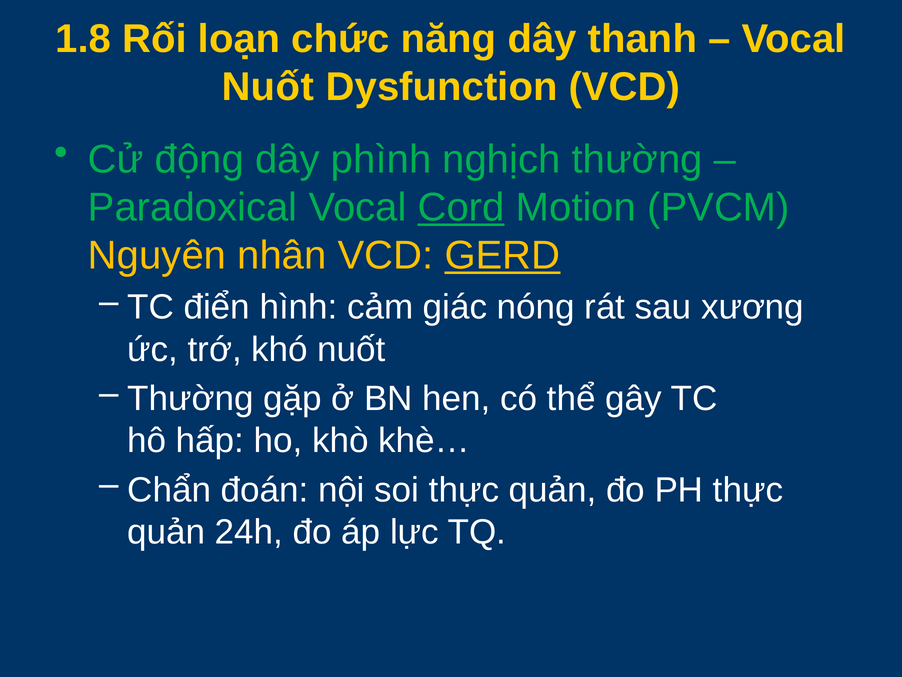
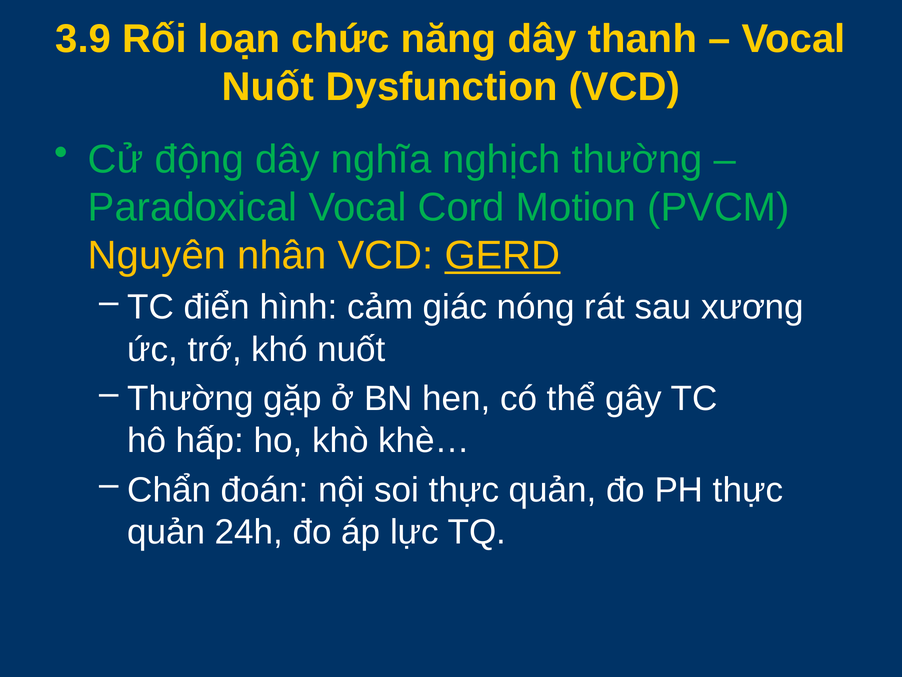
1.8: 1.8 -> 3.9 (83, 39)
phình: phình -> nghĩa (381, 159)
Cord underline: present -> none (461, 207)
